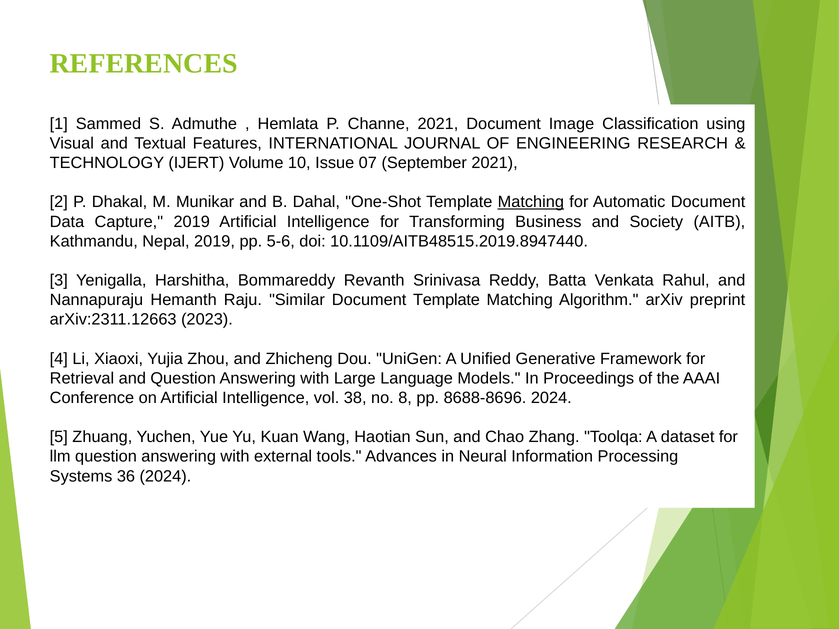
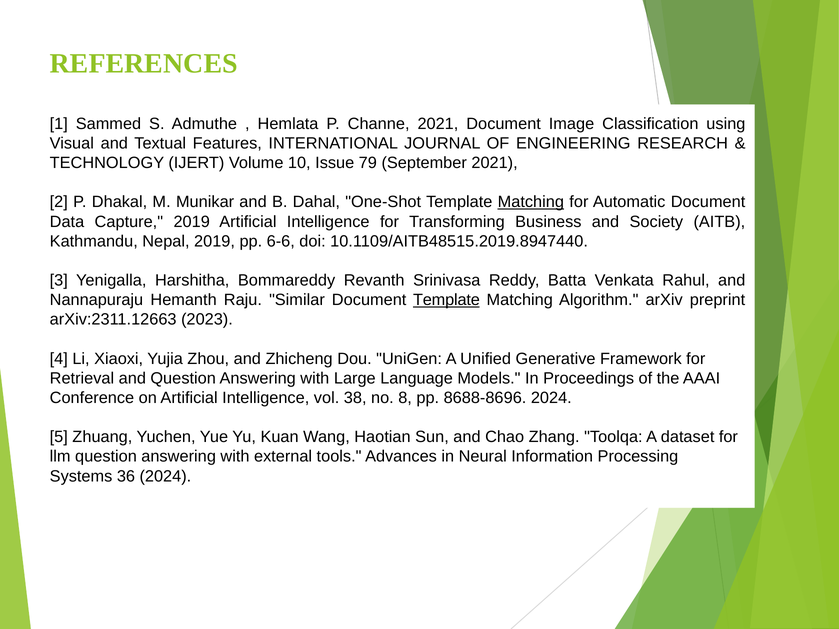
07: 07 -> 79 (368, 163)
5-6: 5-6 -> 6-6 (281, 241)
Template underline: none -> present (446, 300)
